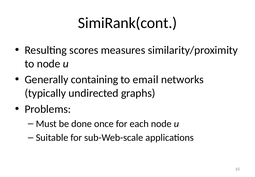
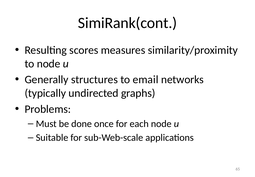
containing: containing -> structures (94, 79)
